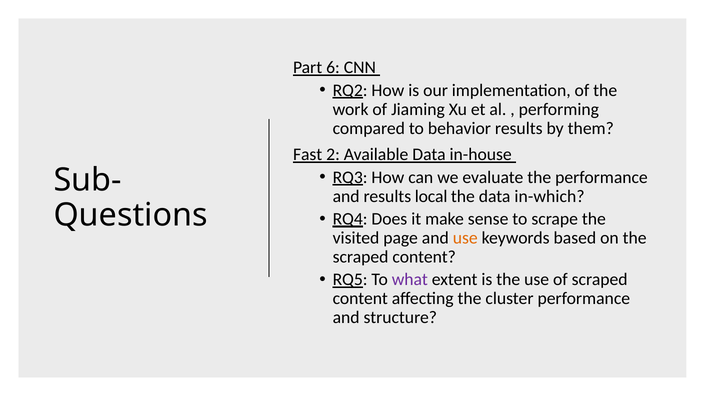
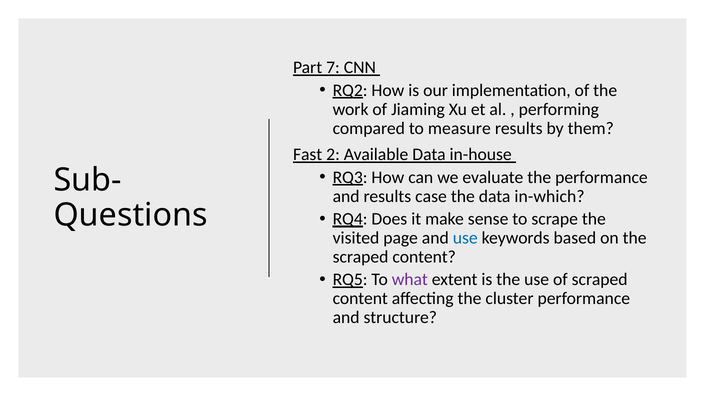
6: 6 -> 7 (333, 68)
behavior: behavior -> measure (459, 129)
local: local -> case (431, 197)
use colour: orange -> blue (465, 238)
